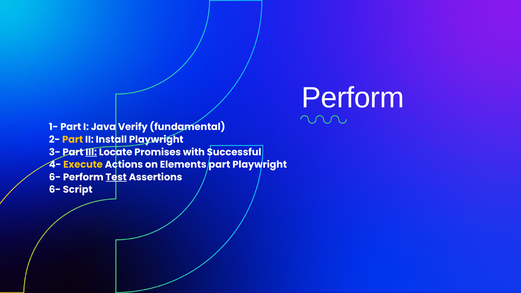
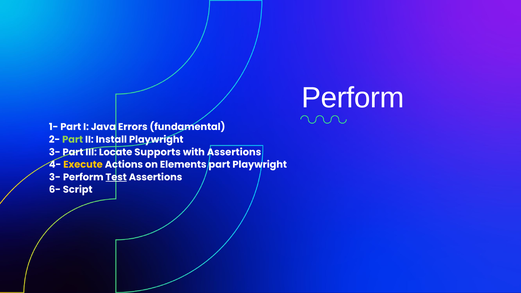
Verify: Verify -> Errors (133, 127)
Part colour: yellow -> light green (73, 140)
III underline: present -> none (91, 152)
Promises: Promises -> Supports (158, 152)
with Successful: Successful -> Assertions (234, 152)
6-: 6- -> 3- (55, 177)
